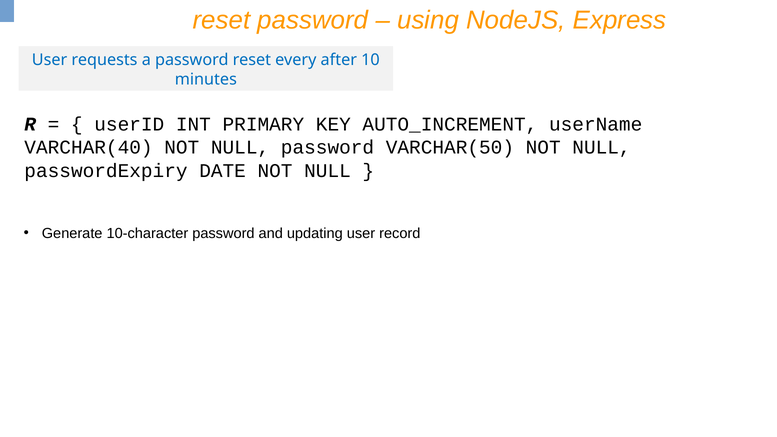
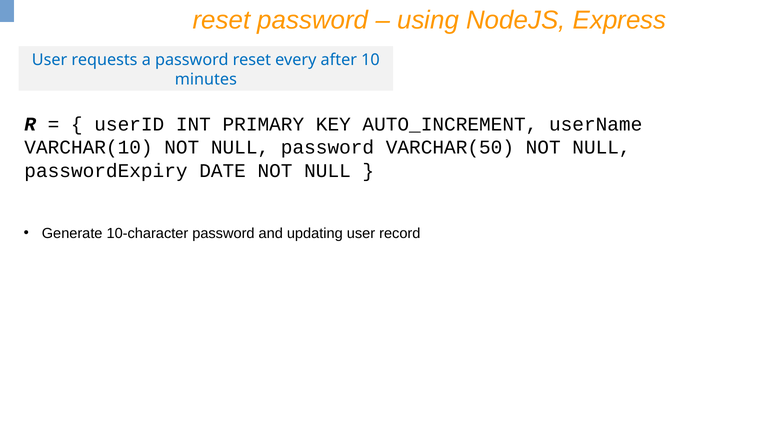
VARCHAR(40: VARCHAR(40 -> VARCHAR(10 (88, 148)
